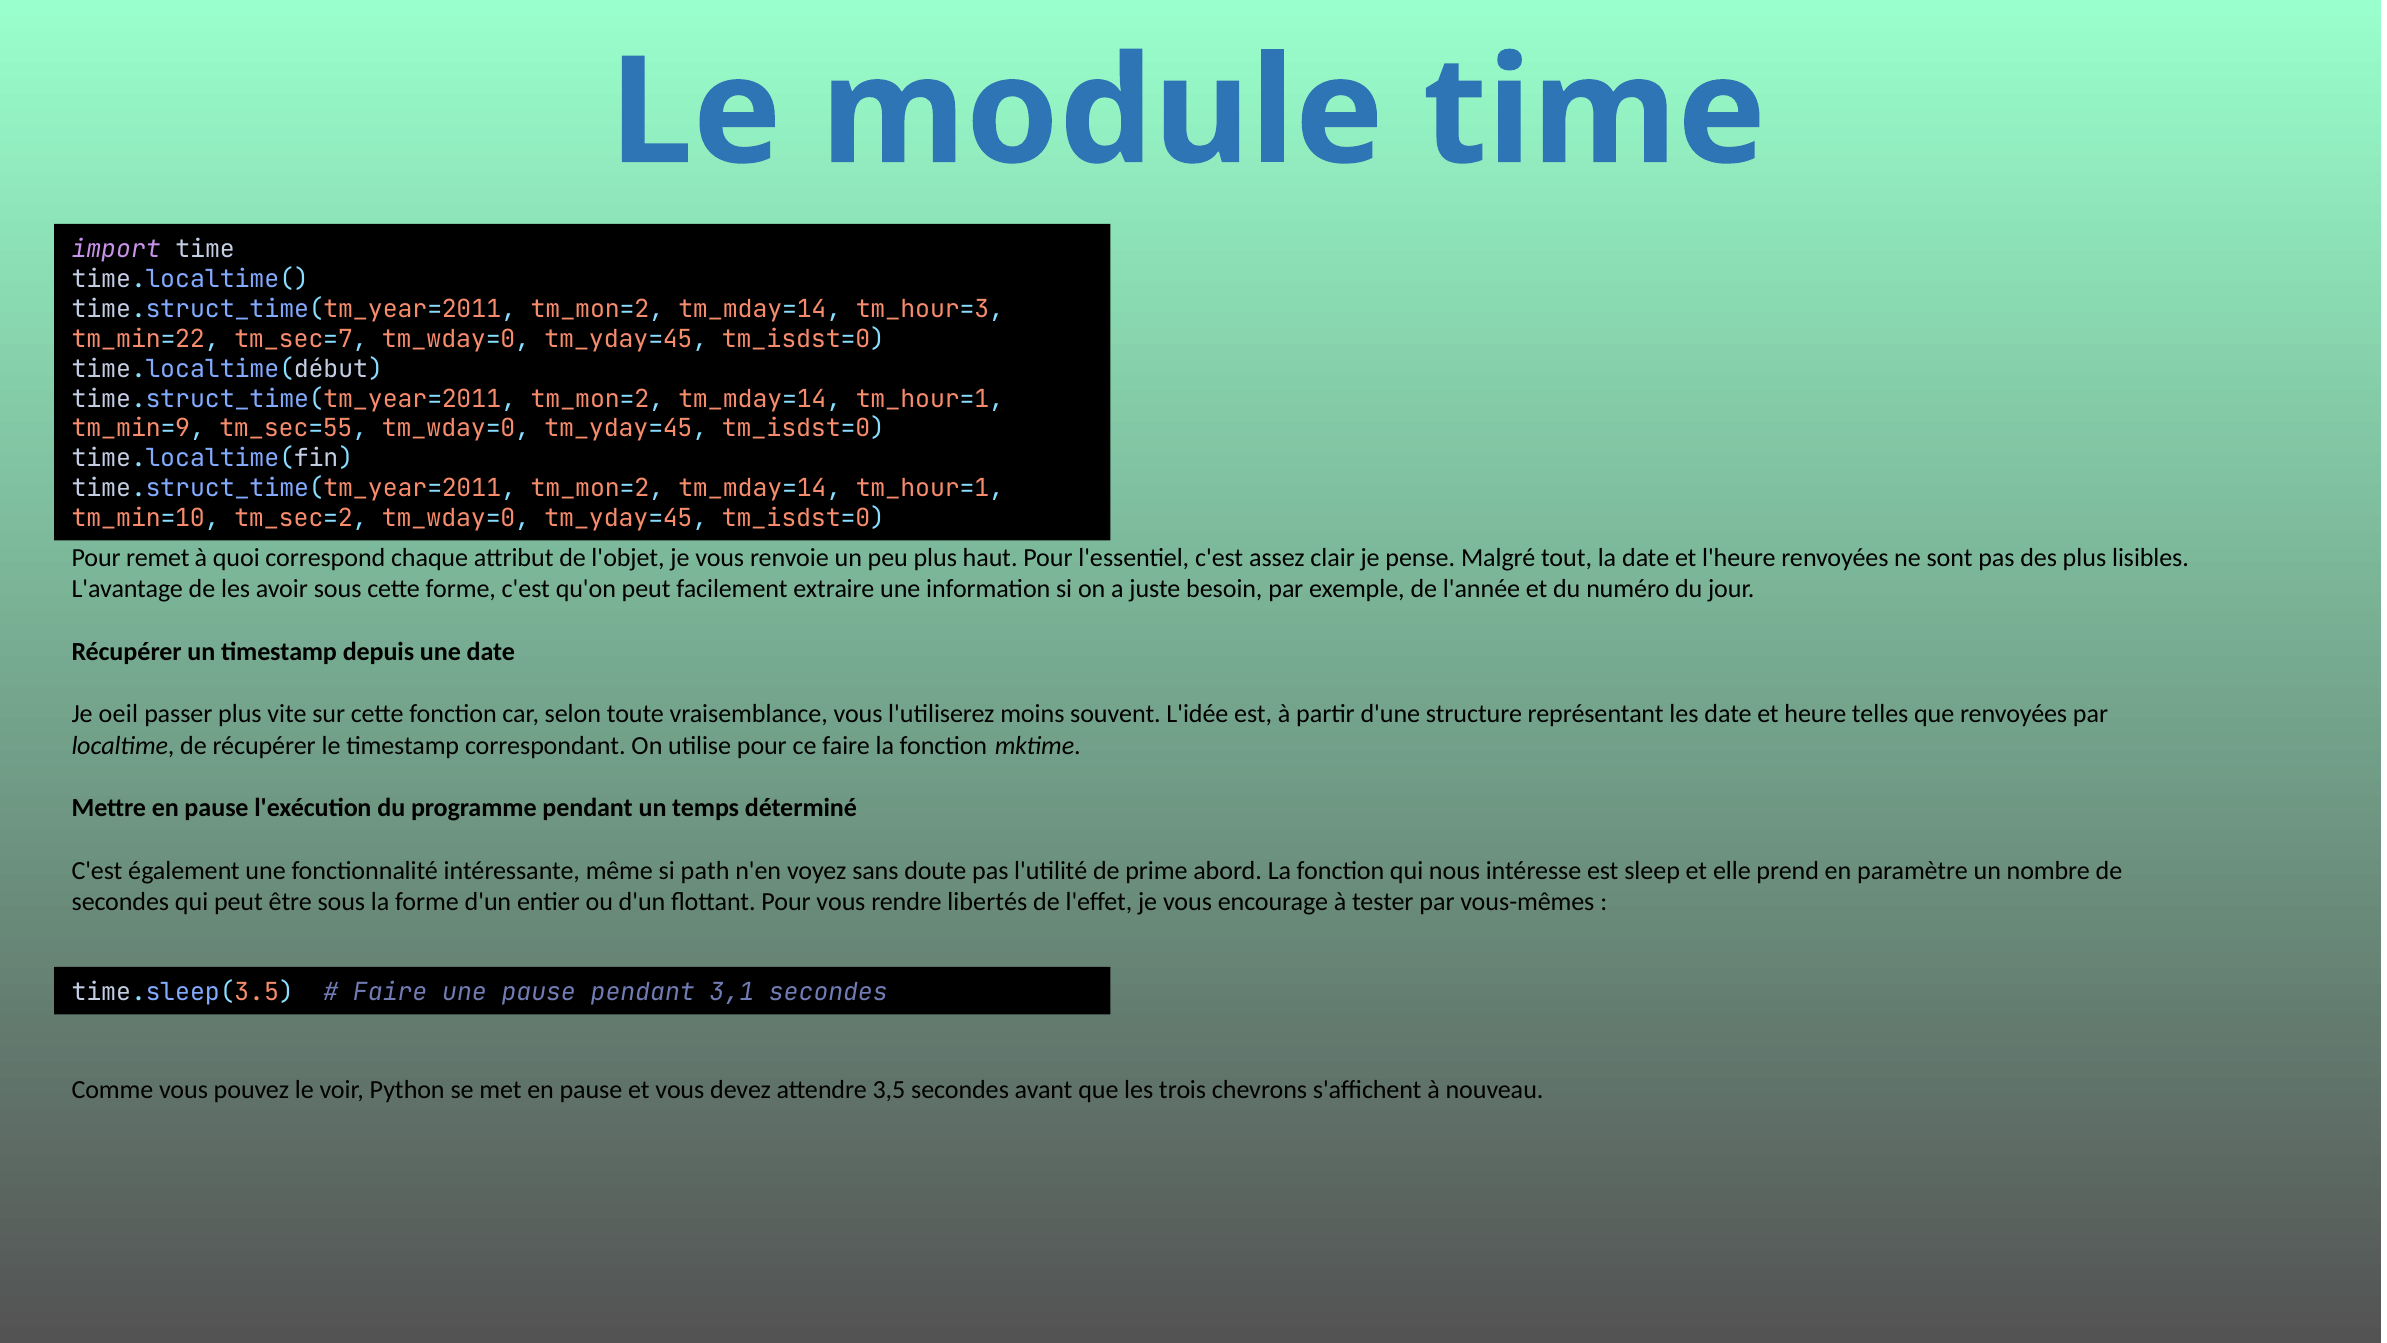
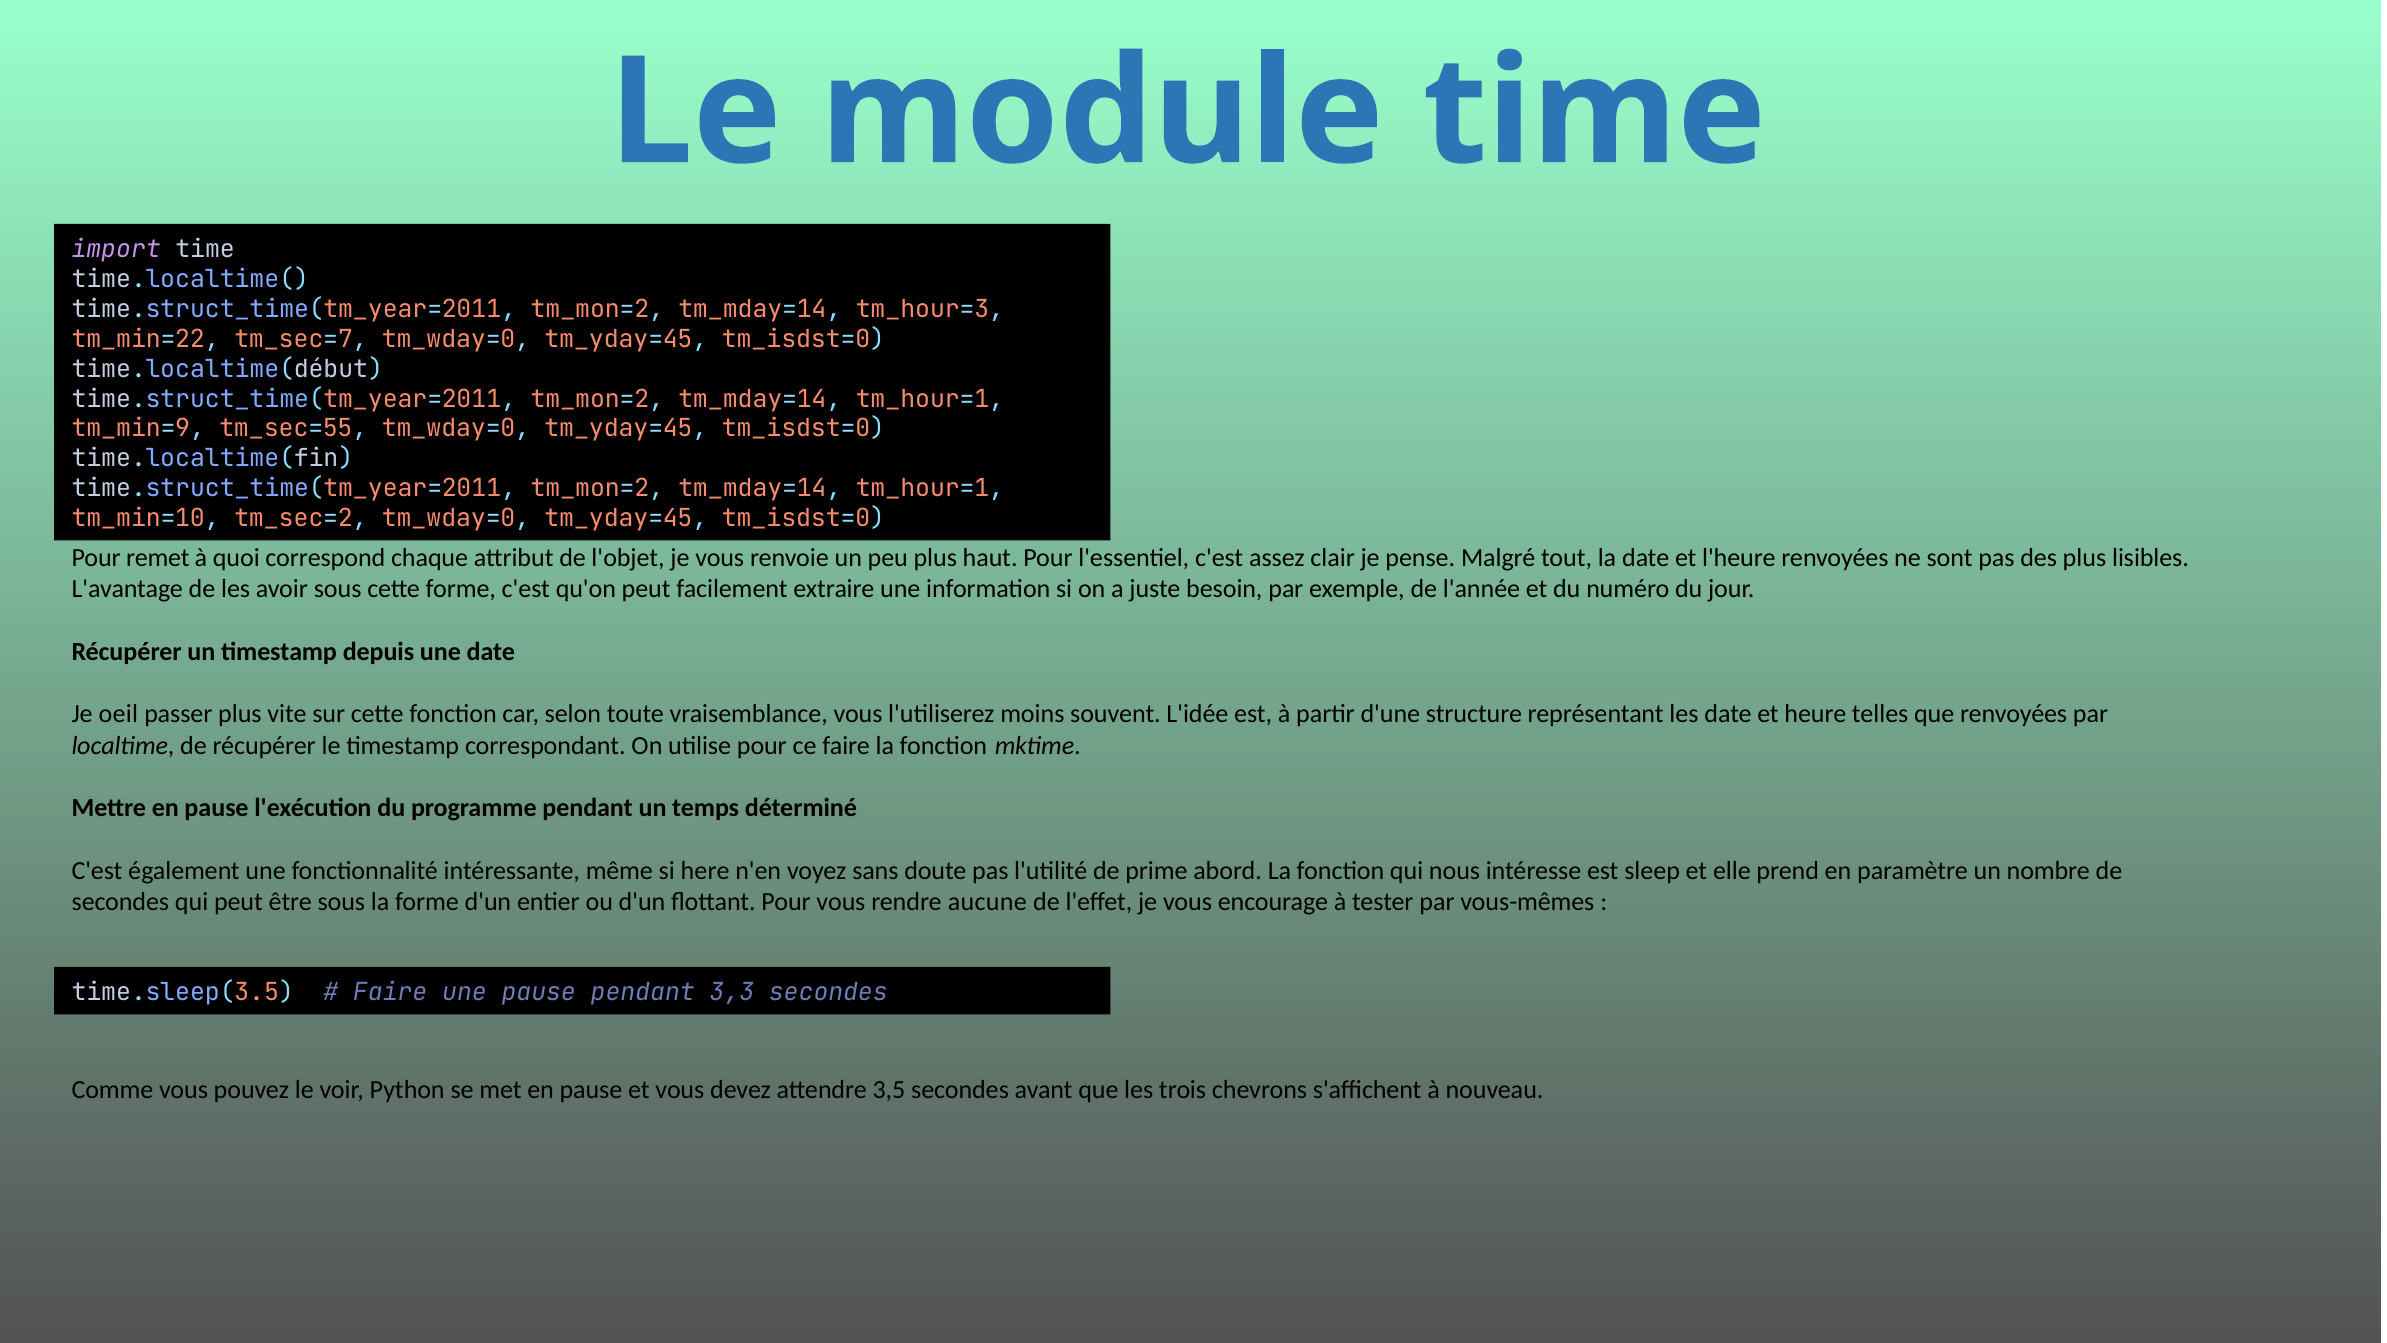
path: path -> here (705, 870)
libertés: libertés -> aucune (987, 902)
3,1: 3,1 -> 3,3 (732, 992)
